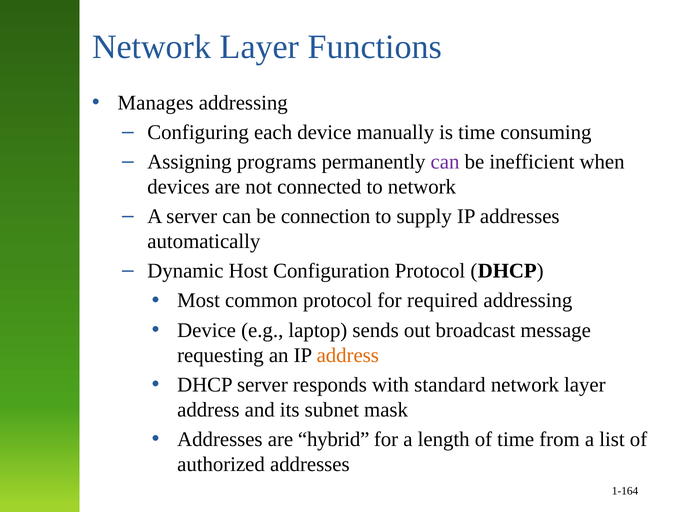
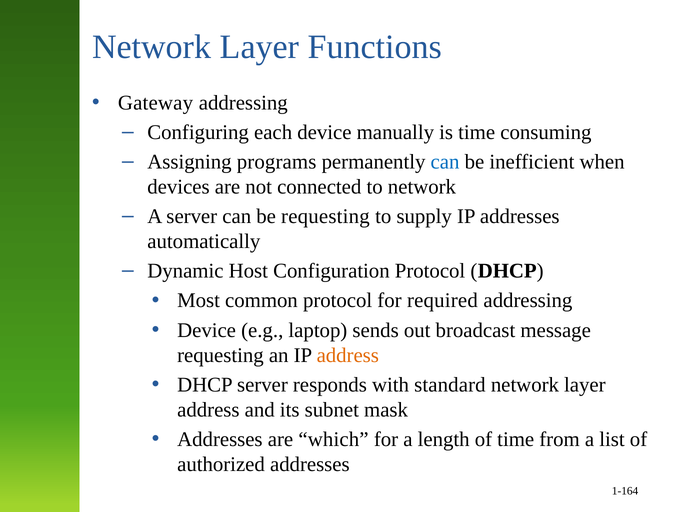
Manages: Manages -> Gateway (155, 103)
can colour: purple -> blue (445, 162)
be connection: connection -> requesting (325, 216)
hybrid: hybrid -> which (333, 439)
